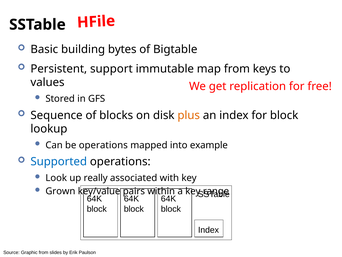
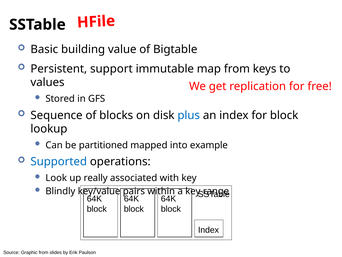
bytes: bytes -> value (122, 49)
plus colour: orange -> blue (189, 115)
be operations: operations -> partitioned (103, 145)
Grown: Grown -> Blindly (60, 191)
